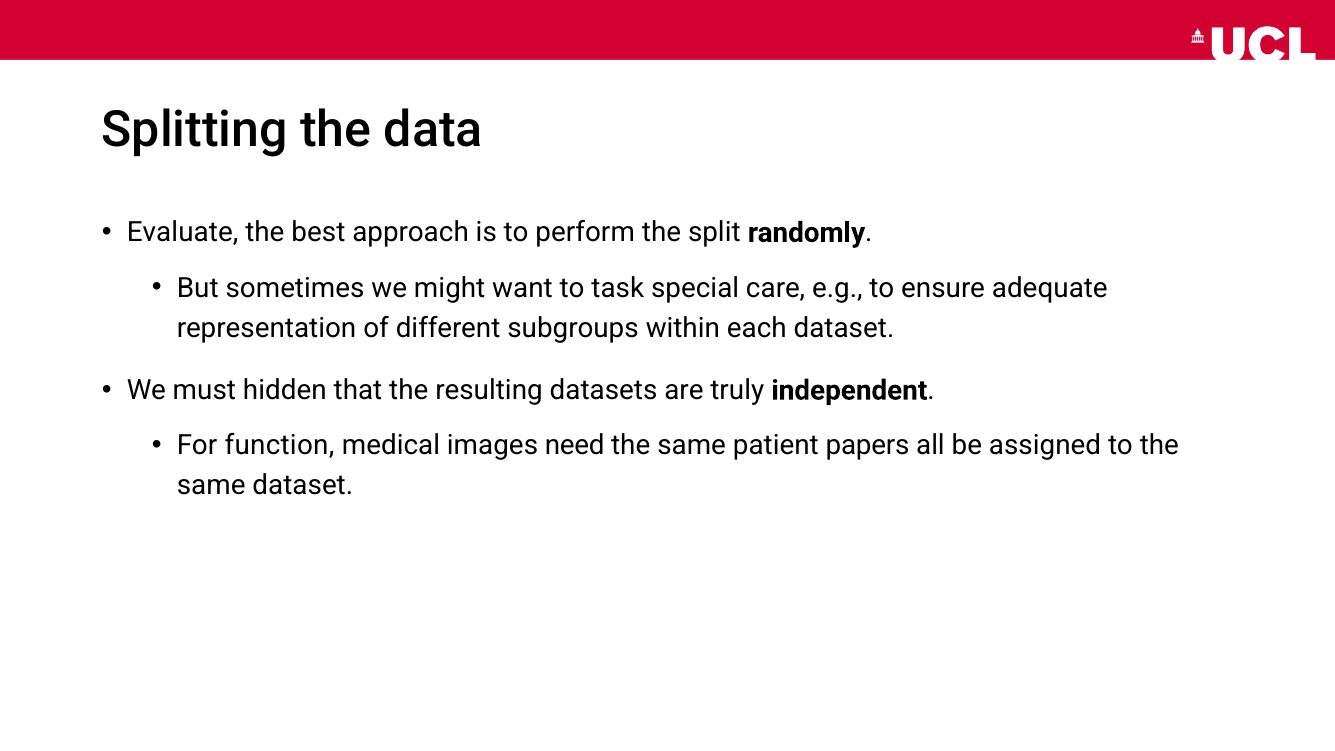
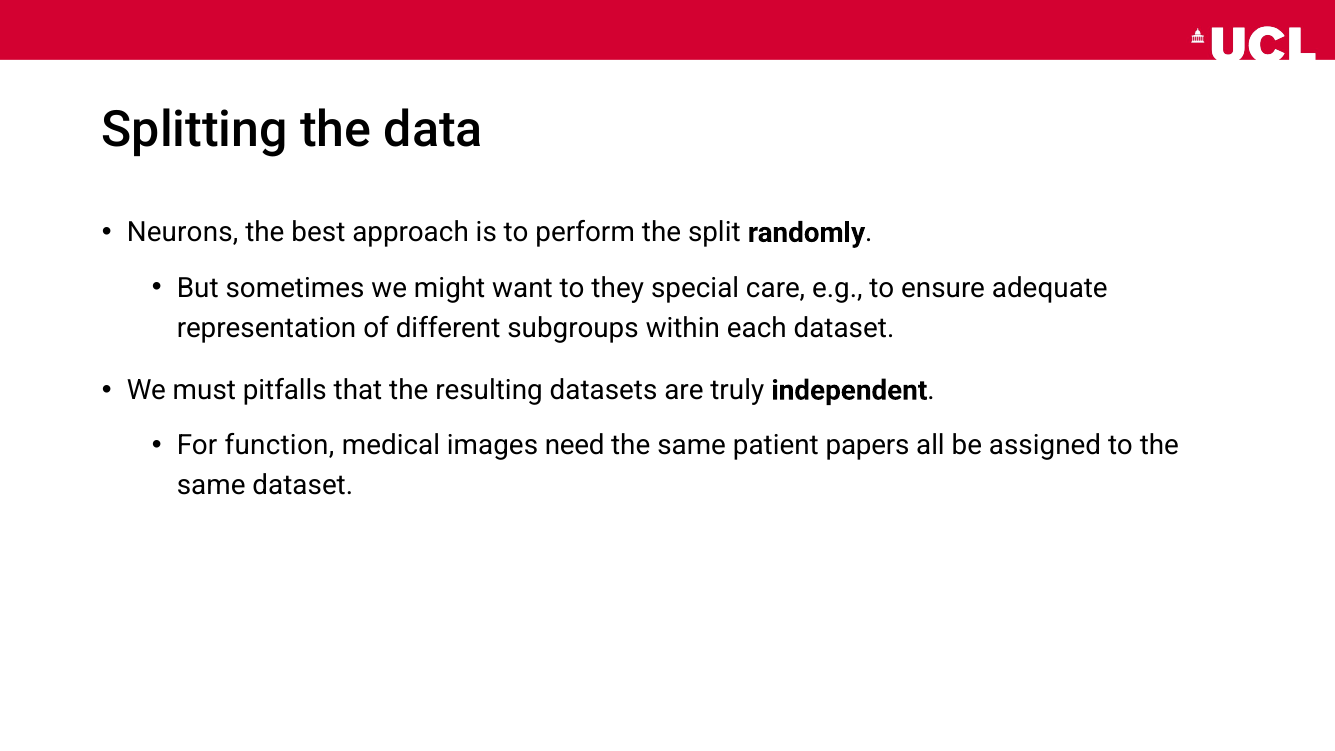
Evaluate: Evaluate -> Neurons (183, 233)
task: task -> they (618, 288)
hidden: hidden -> pitfalls (285, 390)
